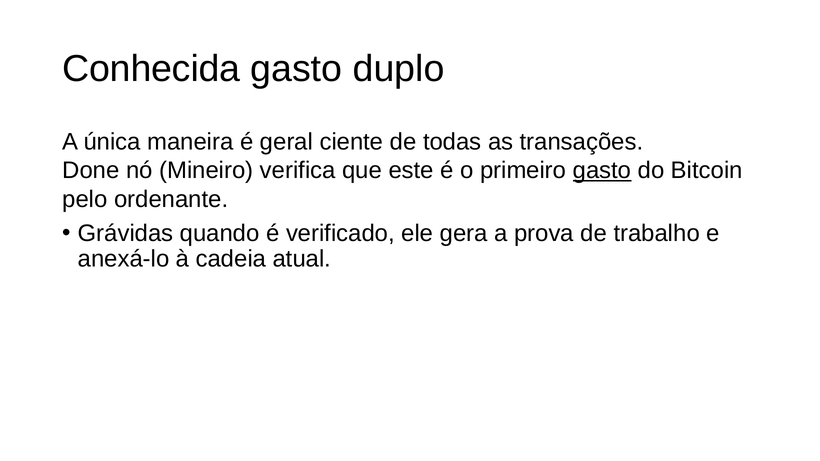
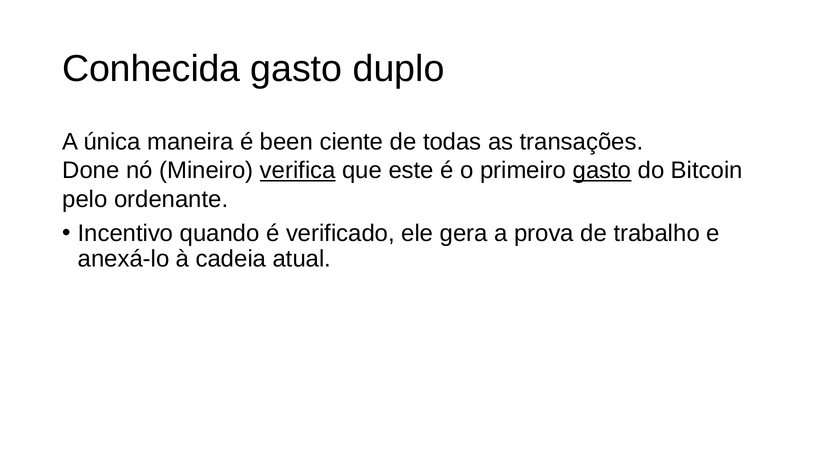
geral: geral -> been (287, 142)
verifica underline: none -> present (298, 171)
Grávidas: Grávidas -> Incentivo (126, 233)
